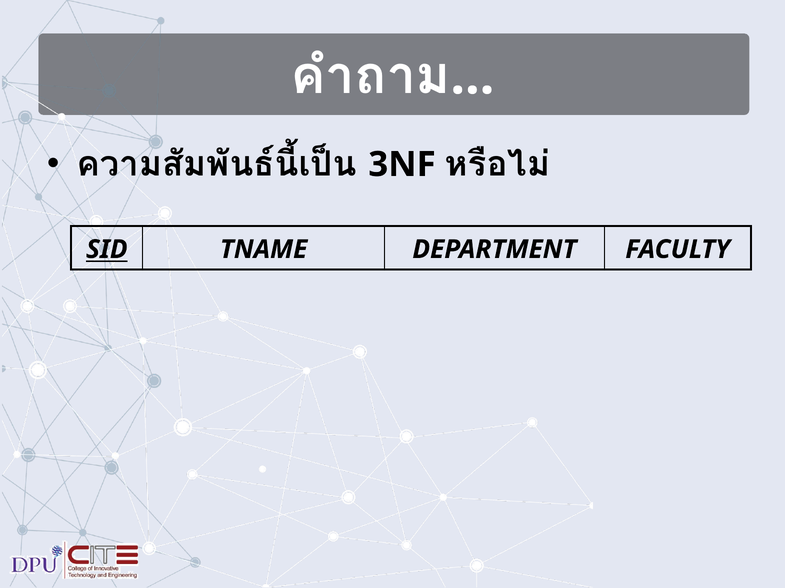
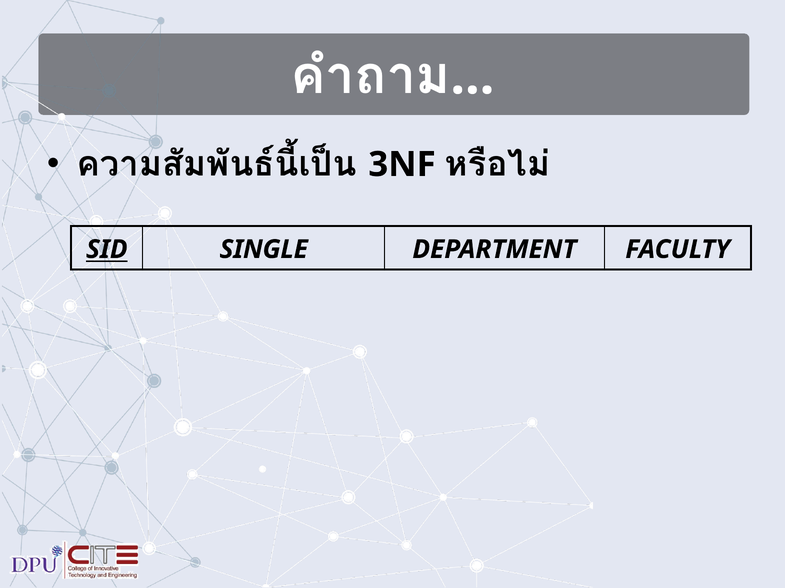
TNAME: TNAME -> SINGLE (264, 250)
